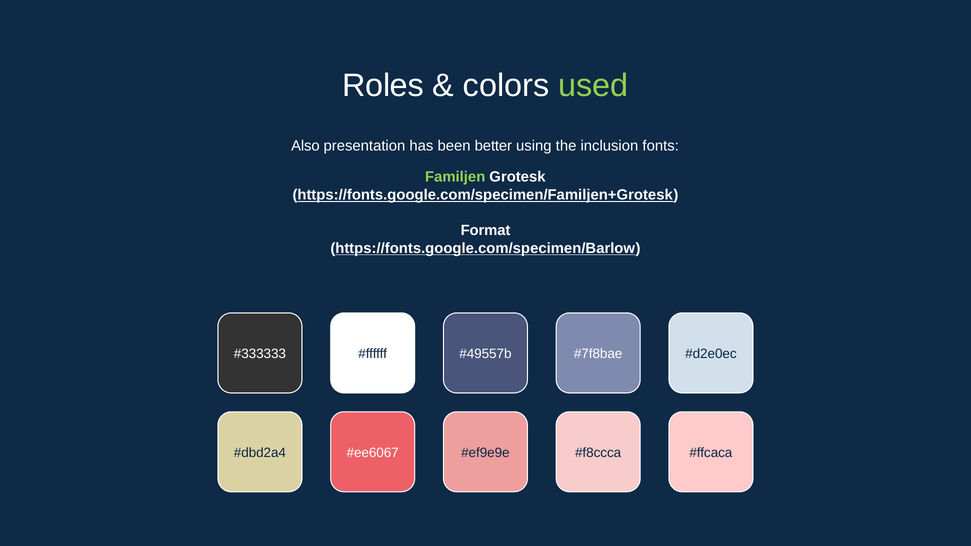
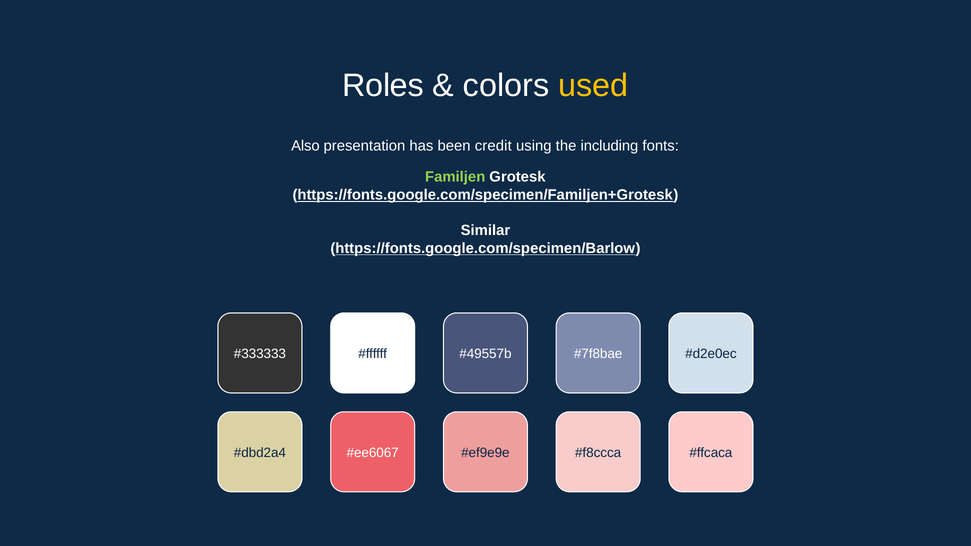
used colour: light green -> yellow (593, 86)
better: better -> credit (493, 146)
inclusion: inclusion -> including (609, 146)
Format: Format -> Similar (485, 231)
